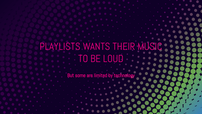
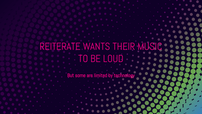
PLAYLISTS: PLAYLISTS -> REITERATE (60, 46)
